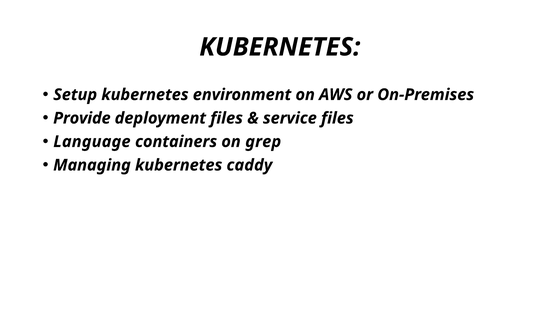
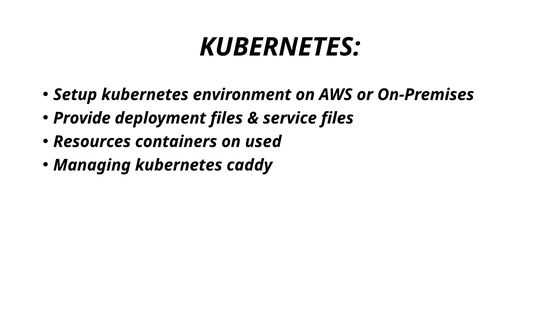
Language: Language -> Resources (92, 142)
grep: grep -> used (263, 142)
